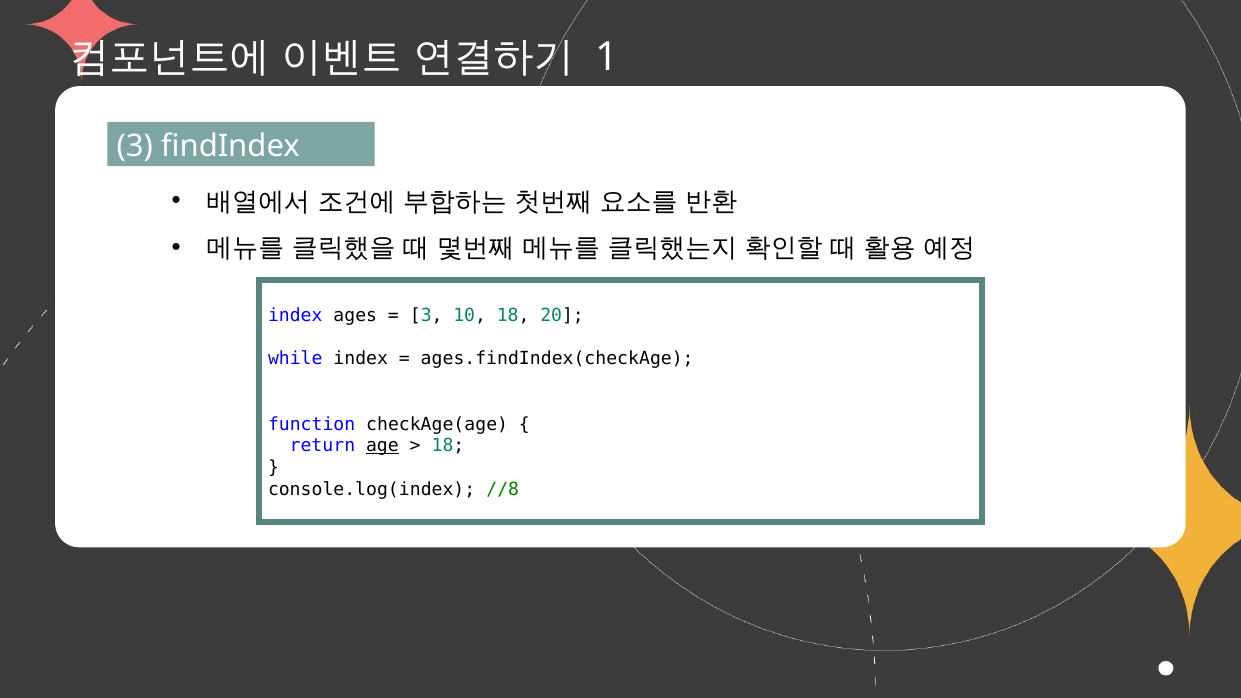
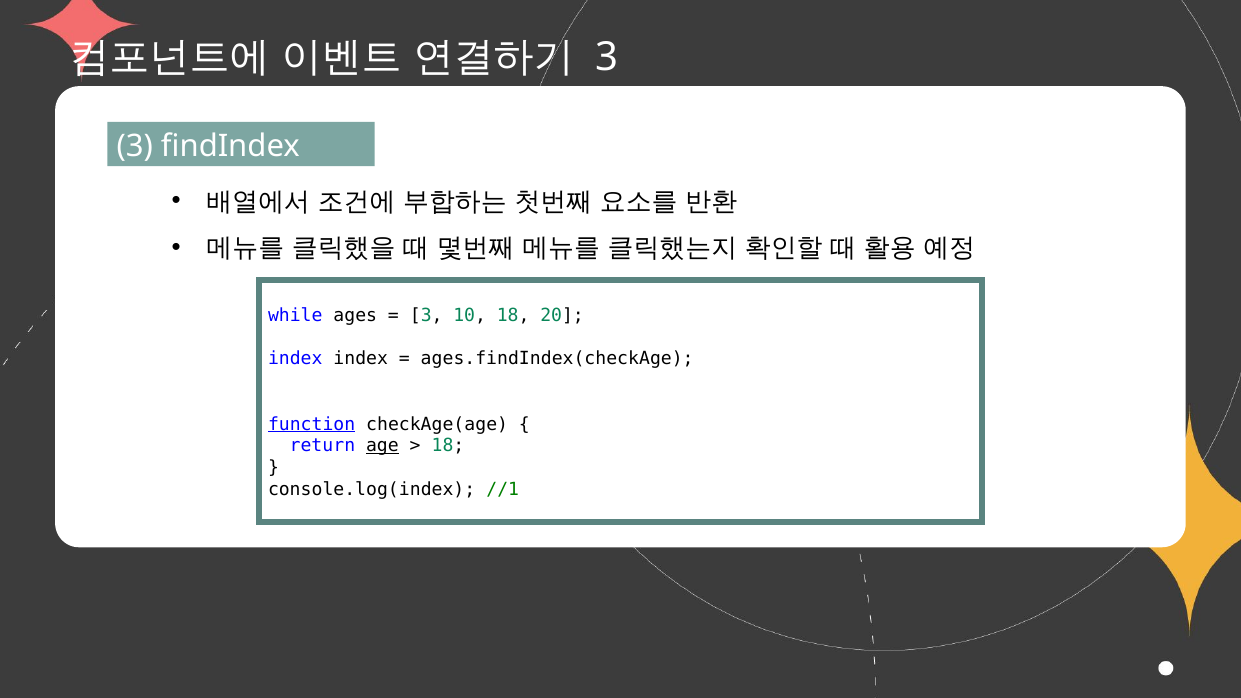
1: 1 -> 3 (607, 57)
index: index -> while (295, 315)
while: while -> index (295, 359)
function underline: none -> present (312, 424)
//8: //8 -> //1 (503, 489)
